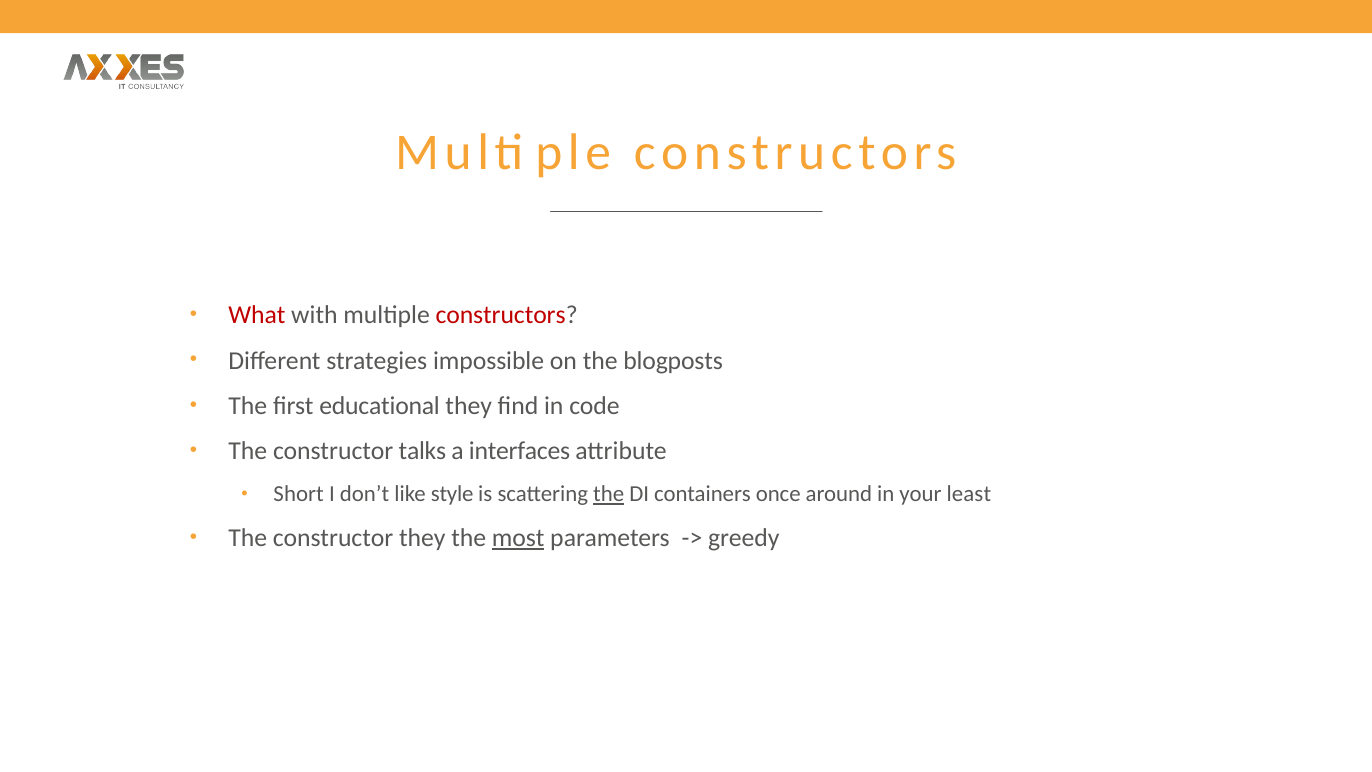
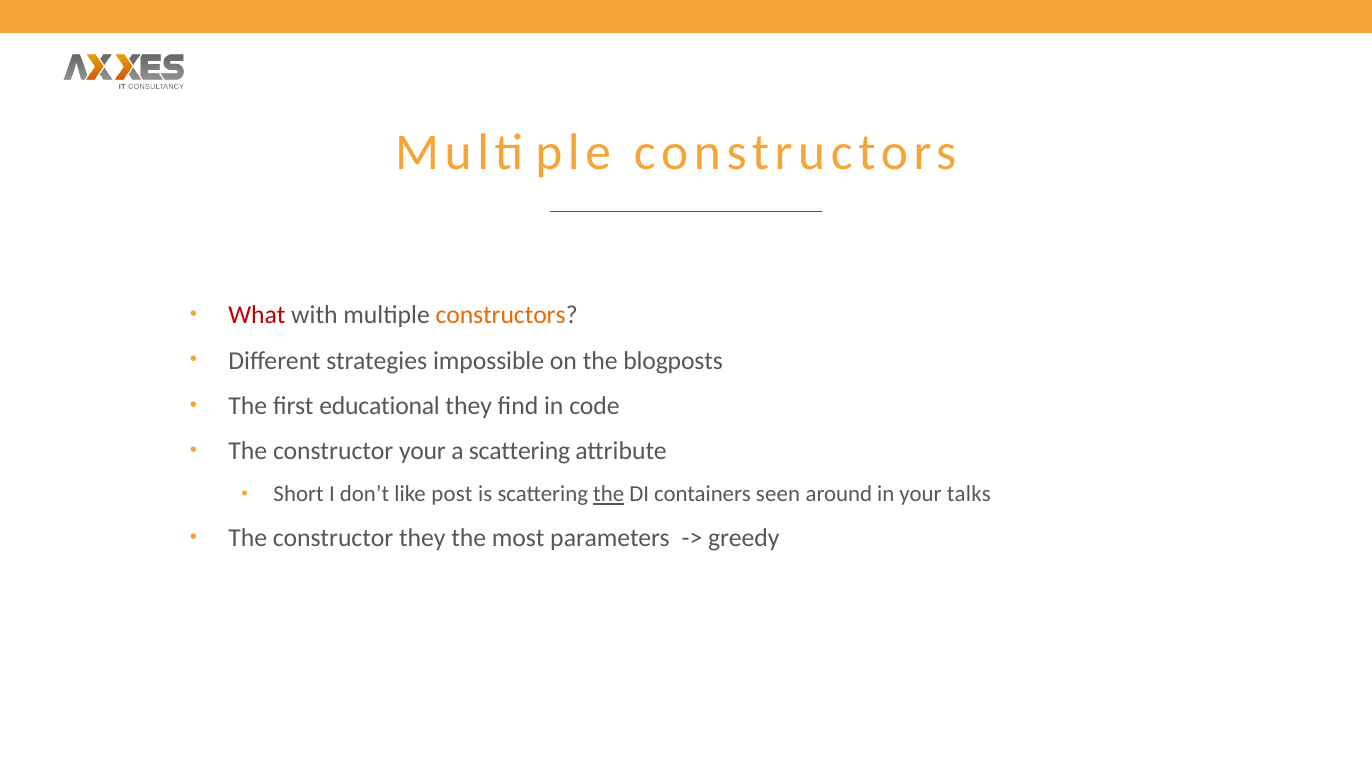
constructors colour: red -> orange (501, 315)
constructor talks: talks -> your (422, 451)
a interfaces: interfaces -> scattering (520, 451)
style: style -> post (452, 494)
once: once -> seen (778, 494)
least: least -> talks (969, 494)
most underline: present -> none (518, 538)
